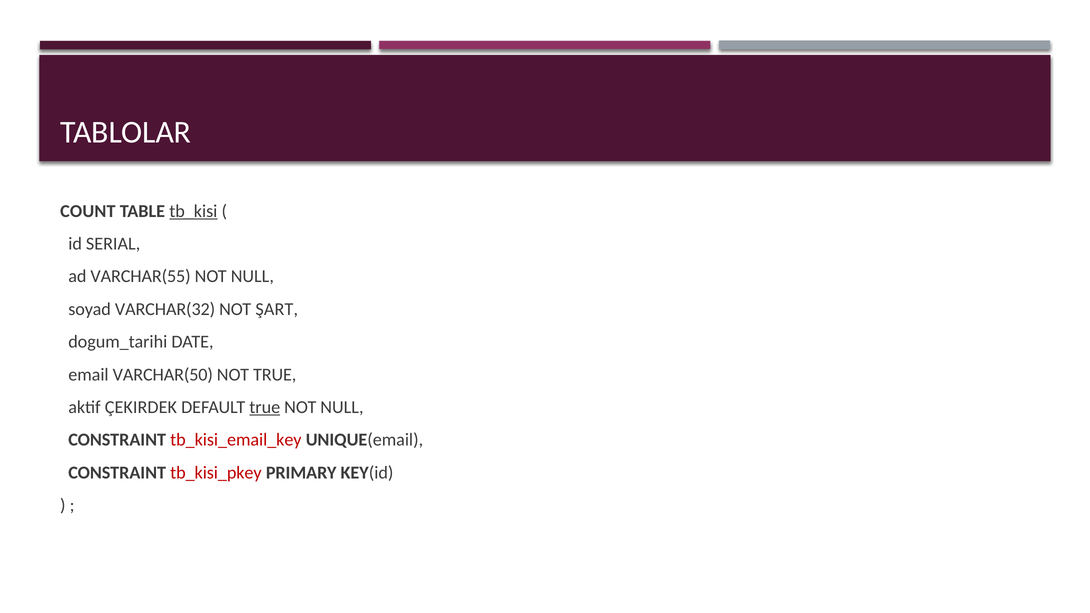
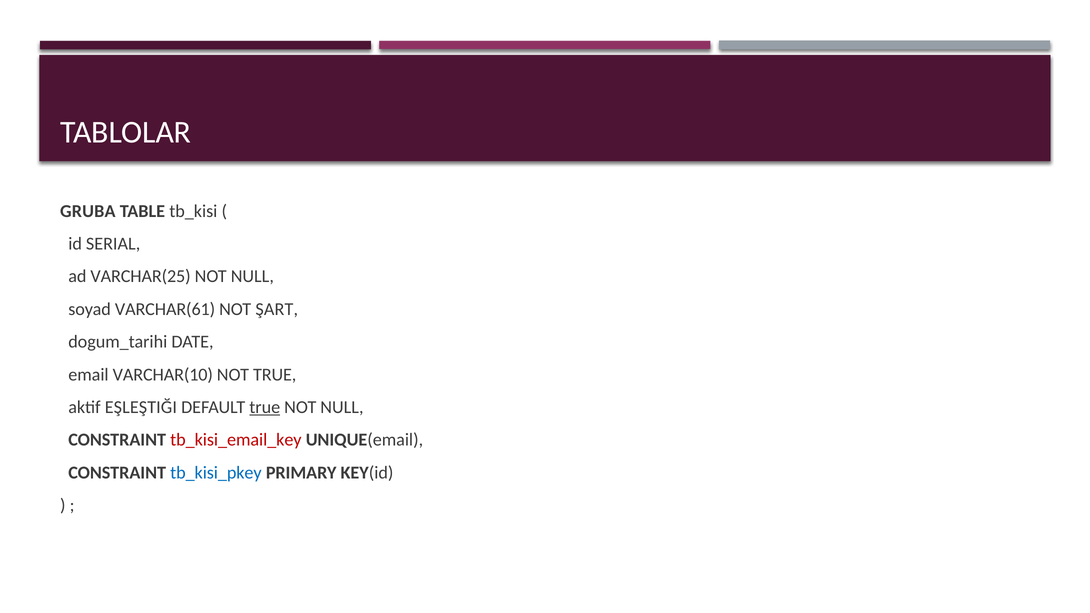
COUNT: COUNT -> GRUBA (88, 211)
tb_kisi underline: present -> none (193, 211)
VARCHAR(55: VARCHAR(55 -> VARCHAR(25 (141, 277)
VARCHAR(32: VARCHAR(32 -> VARCHAR(61 (165, 309)
VARCHAR(50: VARCHAR(50 -> VARCHAR(10 (163, 375)
ÇEKIRDEK: ÇEKIRDEK -> EŞLEŞTIĞI (141, 407)
tb_kisi_pkey colour: red -> blue (216, 473)
